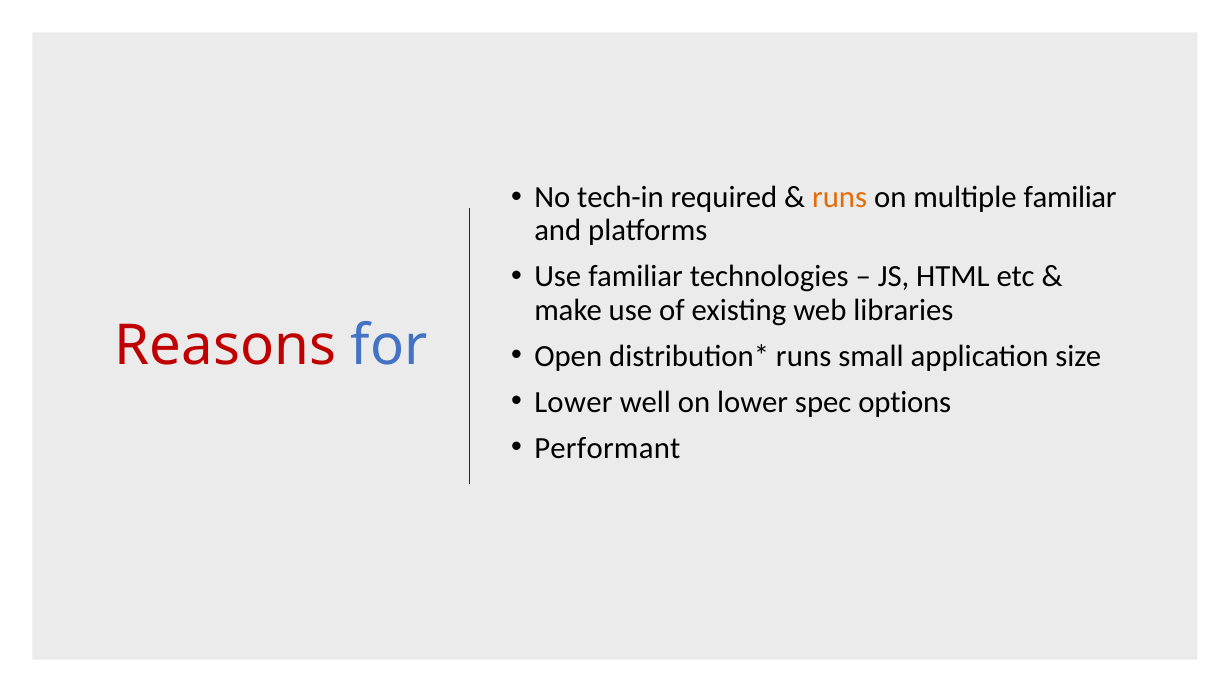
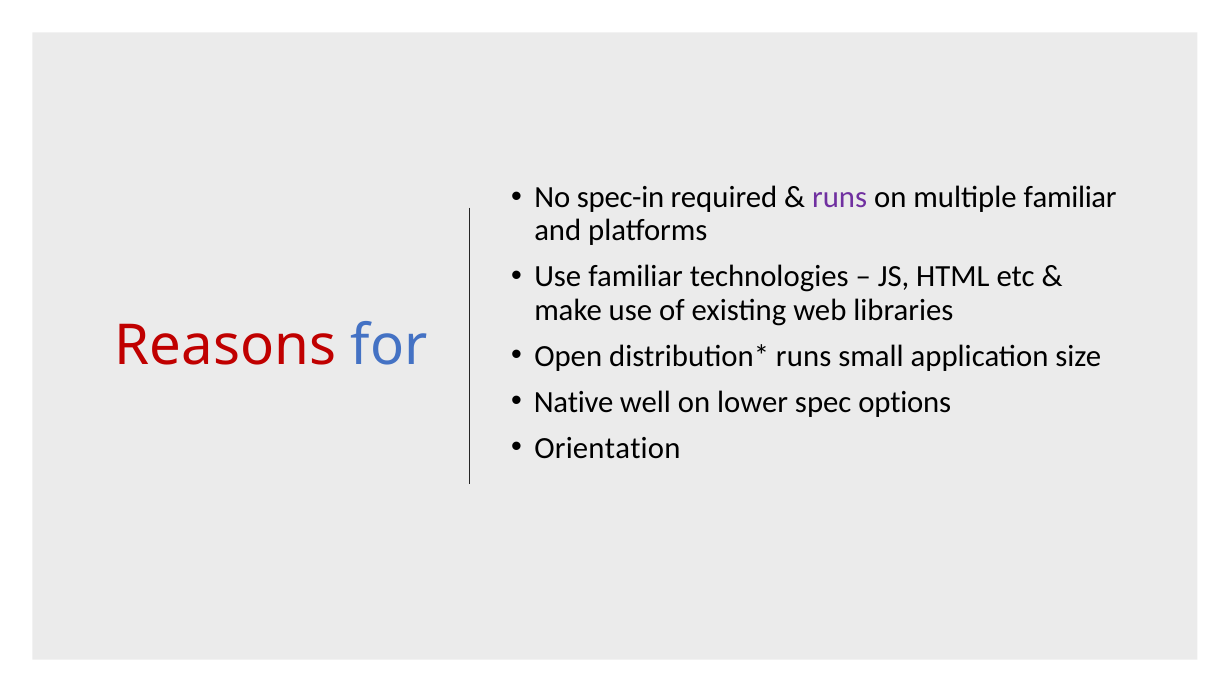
tech-in: tech-in -> spec-in (621, 197)
runs colour: orange -> purple (840, 197)
Lower: Lower -> Native (574, 402)
Performant: Performant -> Orientation (607, 448)
